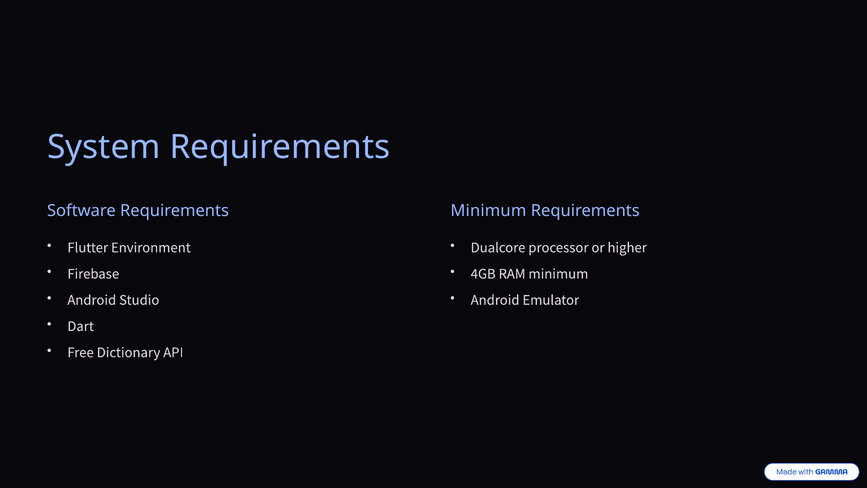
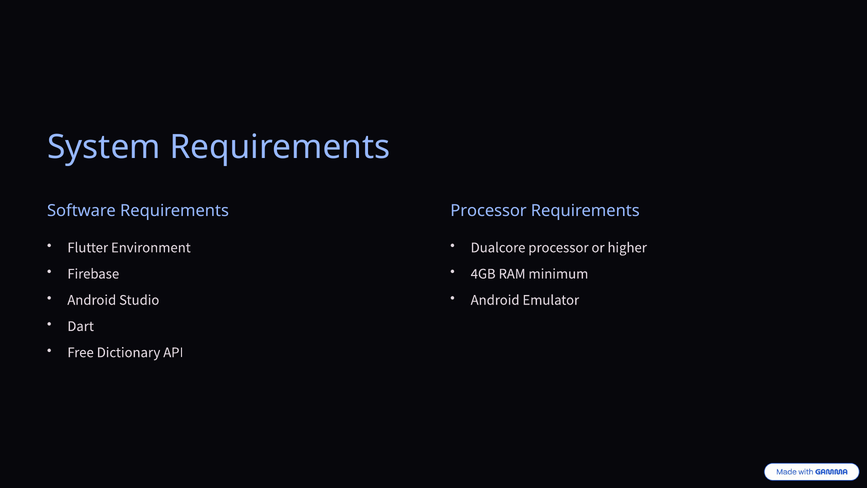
Minimum: Minimum -> Processor (489, 211)
